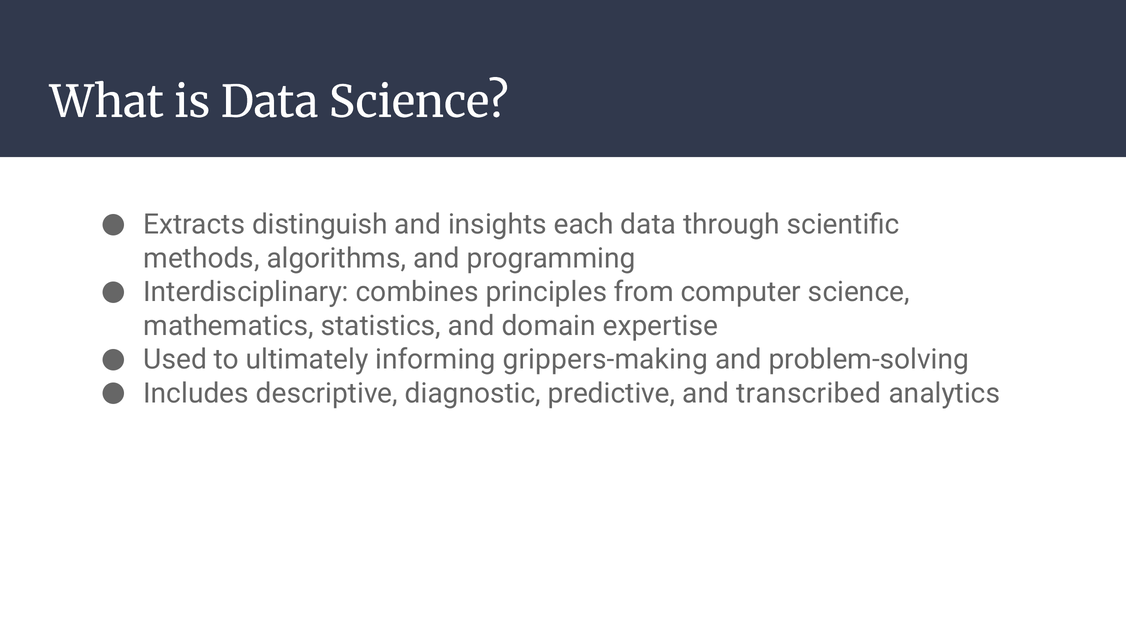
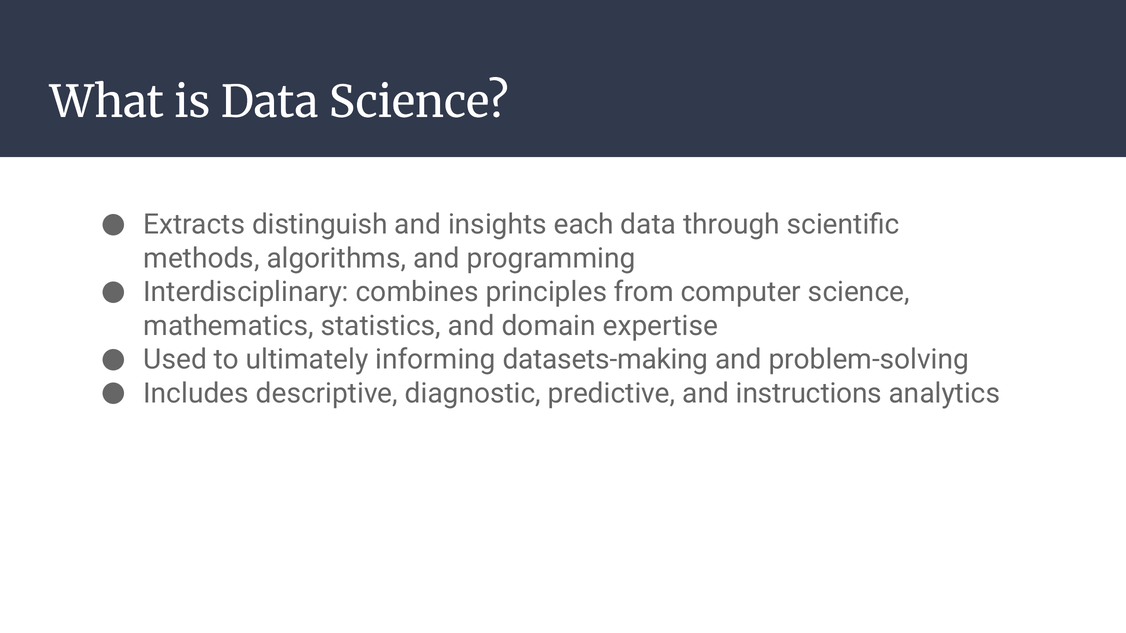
grippers-making: grippers-making -> datasets-making (605, 360)
transcribed: transcribed -> instructions (809, 394)
